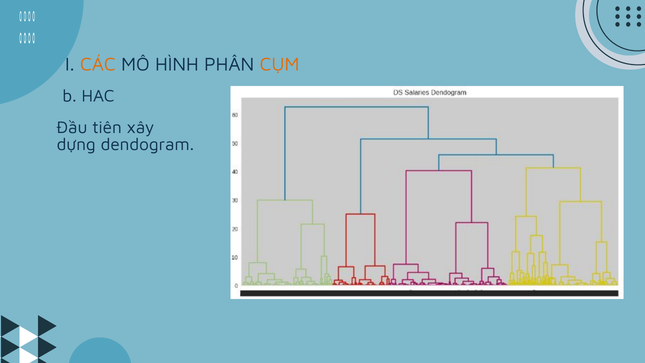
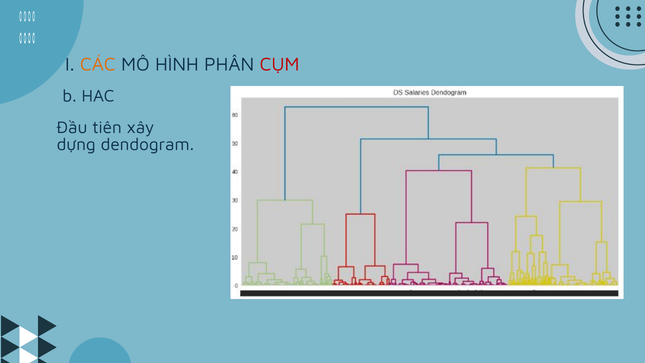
CỤM colour: orange -> red (280, 64)
